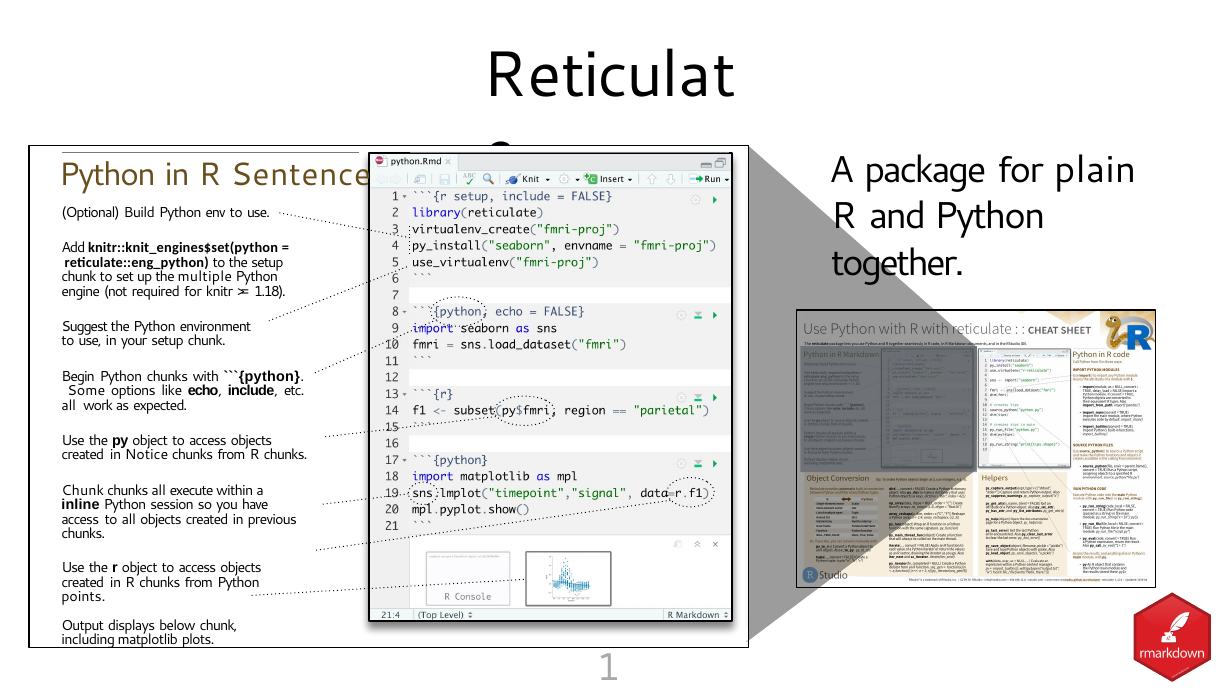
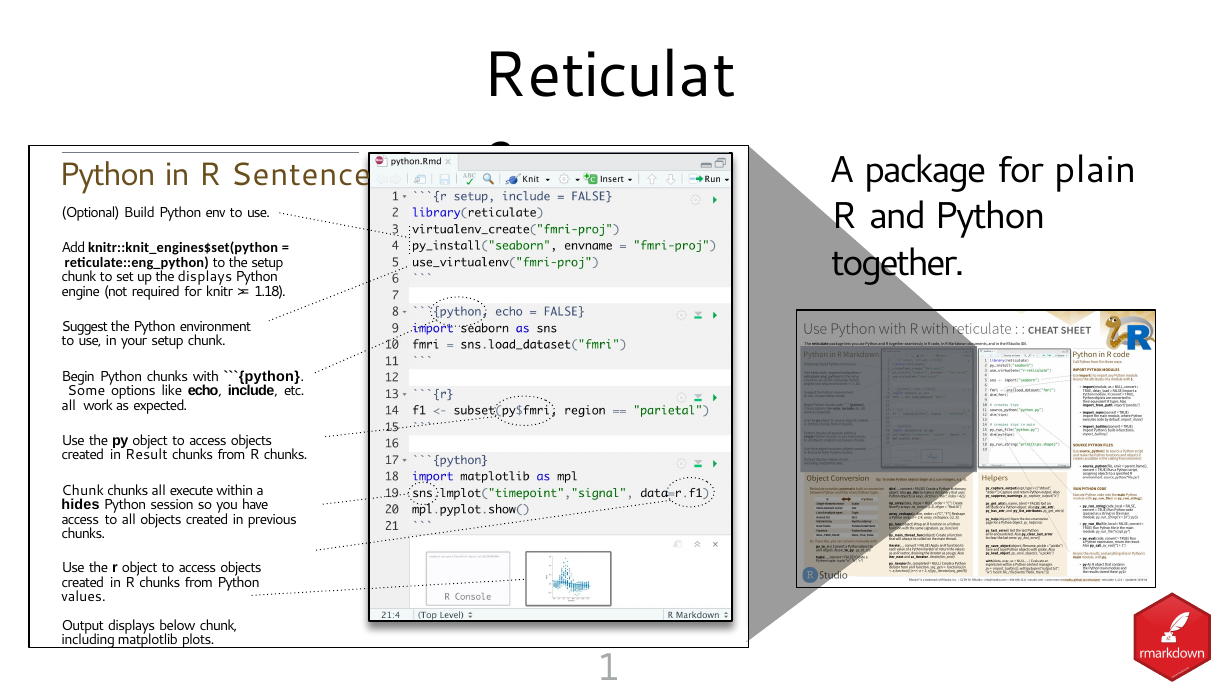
the multiple: multiple -> displays (205, 277)
Notice: Notice -> Result (147, 454)
inline: inline -> hides (80, 505)
points: points -> values (84, 596)
